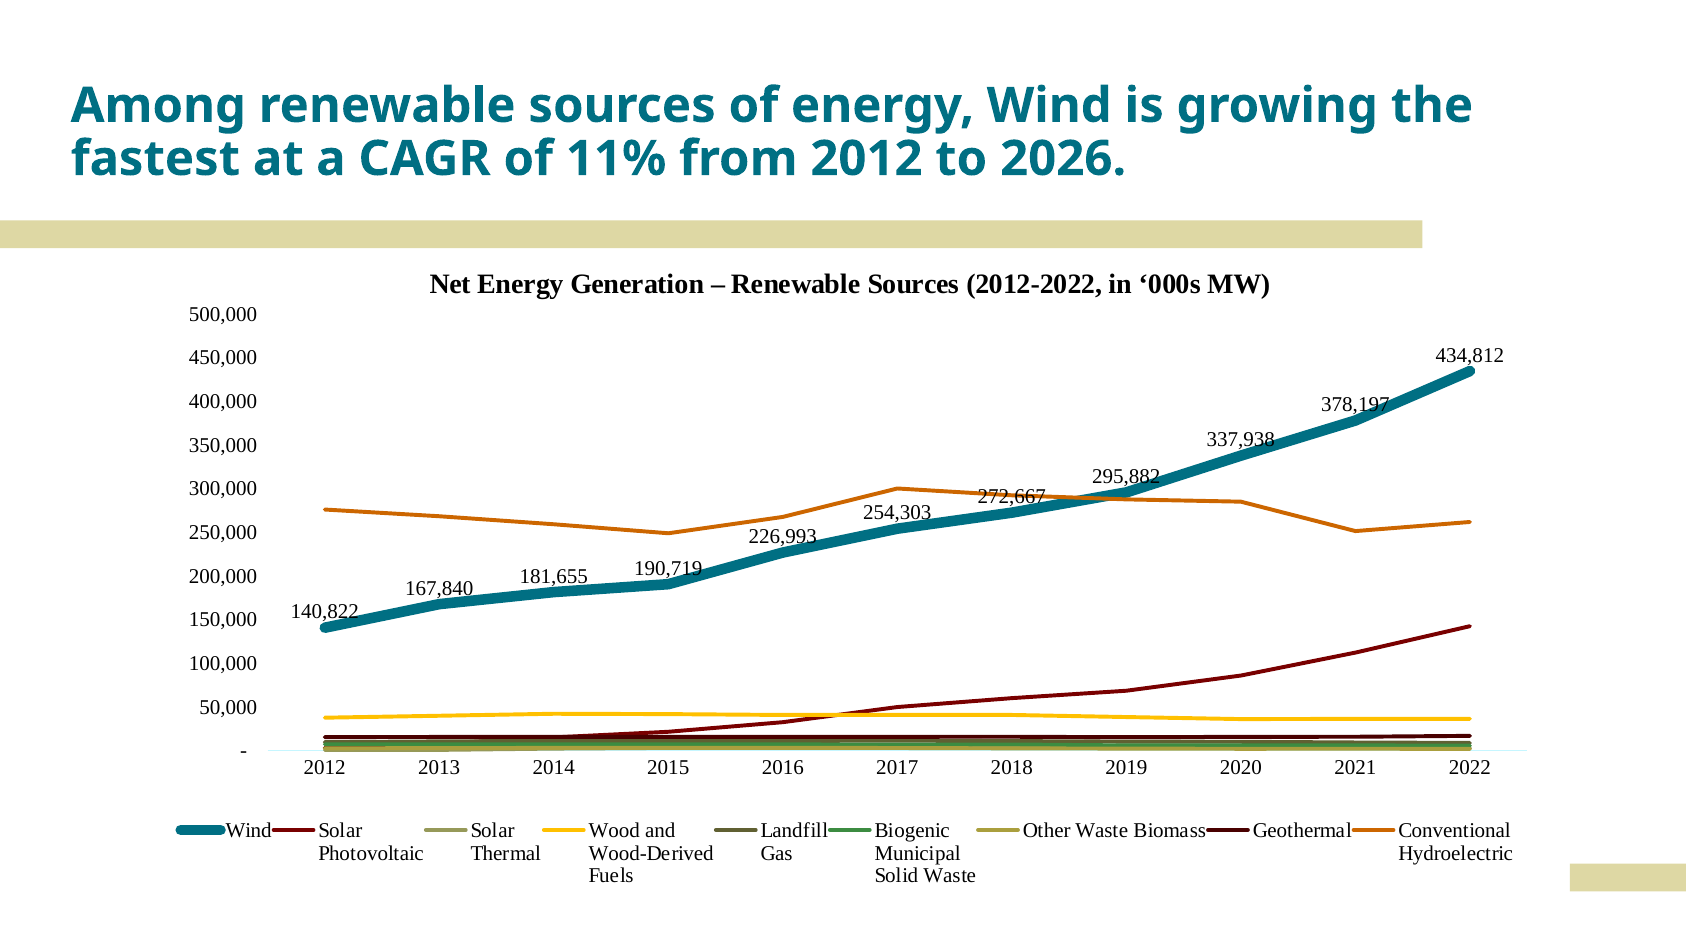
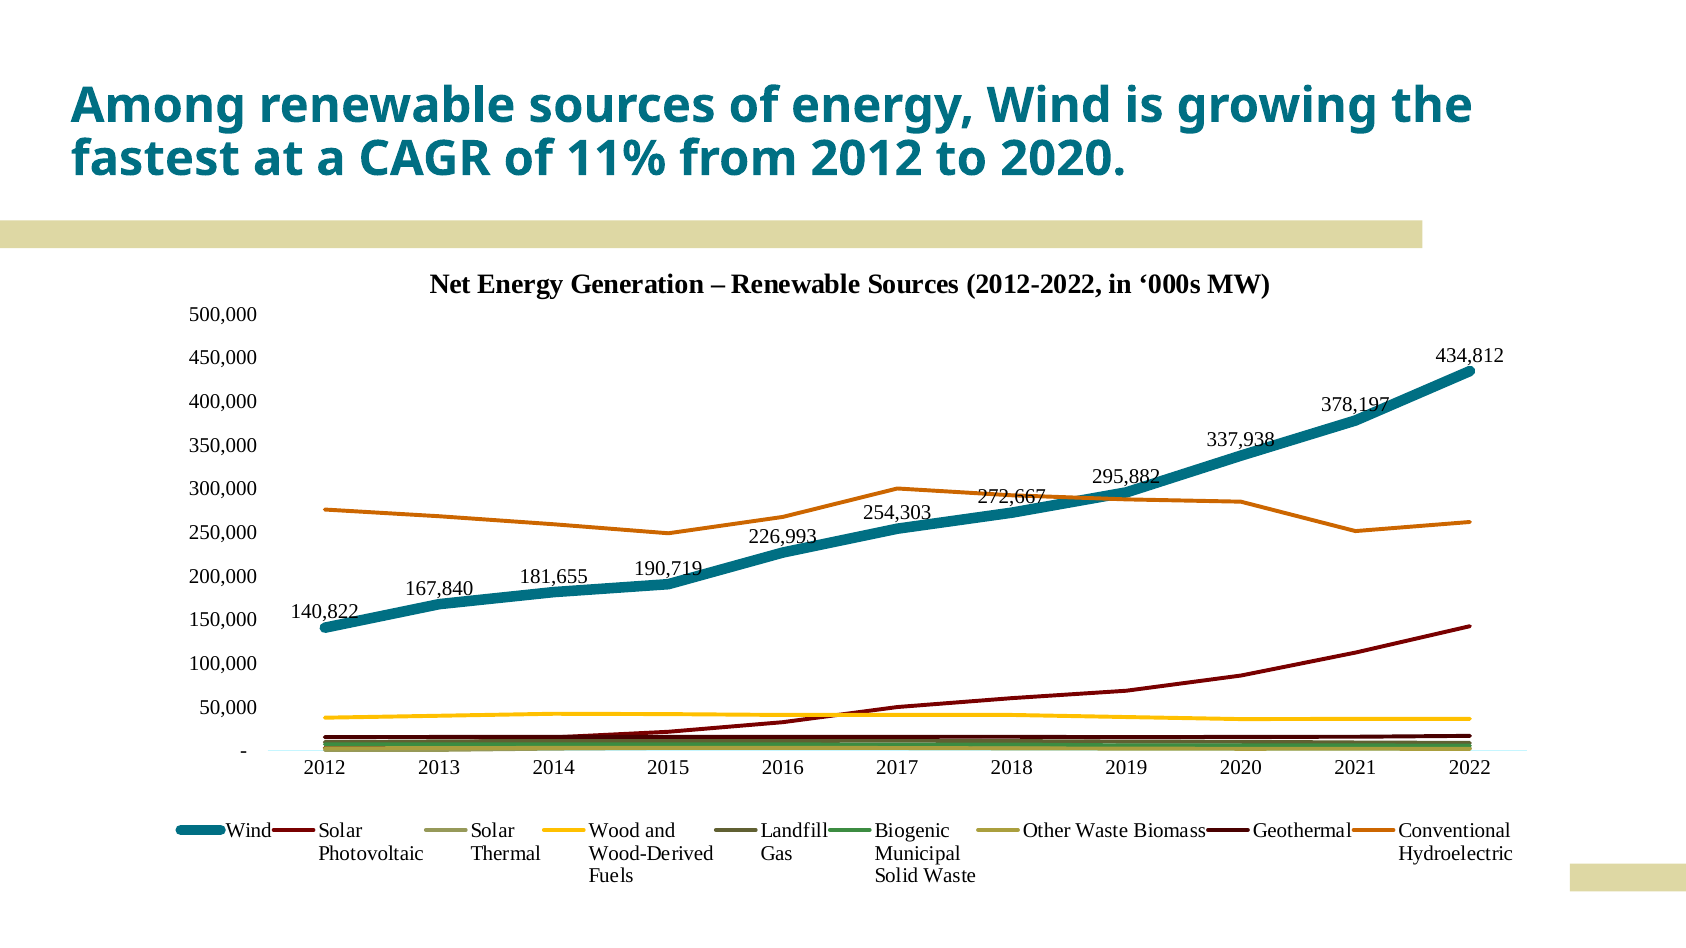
to 2026: 2026 -> 2020 (1063, 159)
